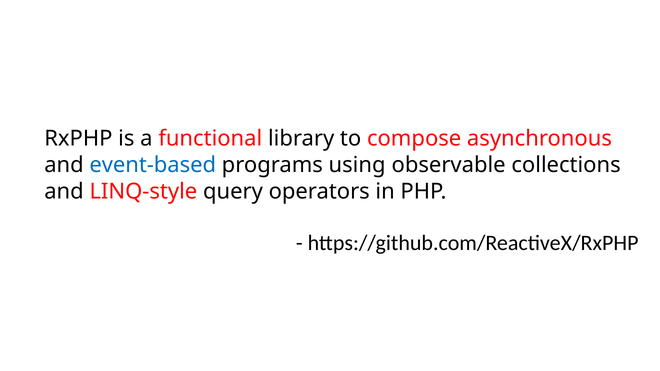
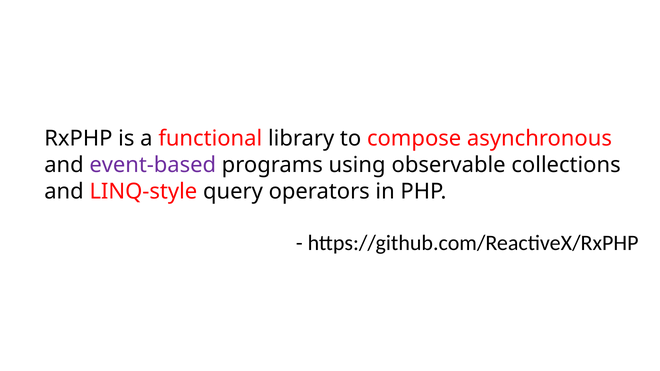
event-based colour: blue -> purple (153, 165)
